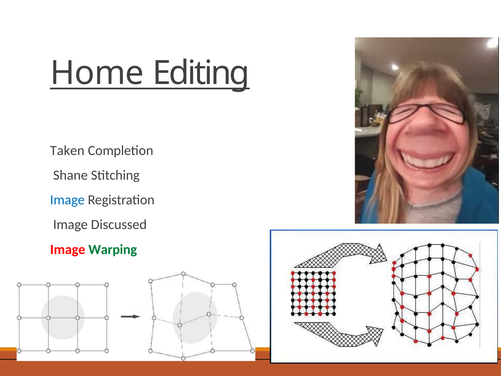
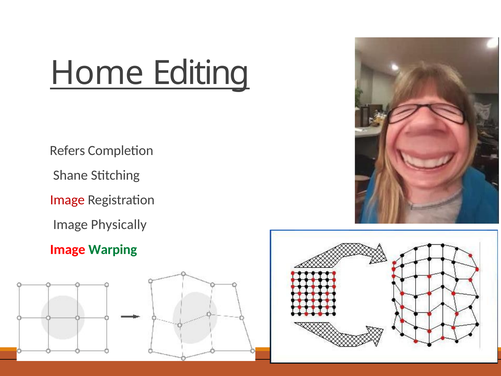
Taken: Taken -> Refers (67, 150)
Image colour: blue -> red (67, 200)
Discussed: Discussed -> Physically (119, 225)
